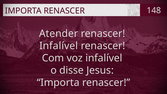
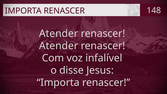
Infalível: Infalível -> Atender (59, 46)
